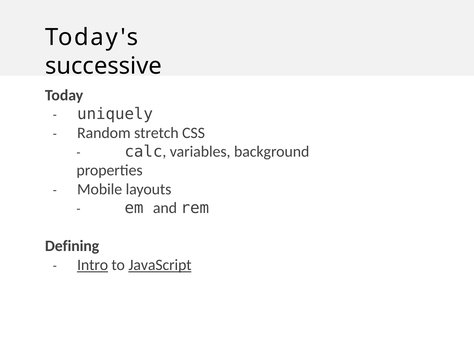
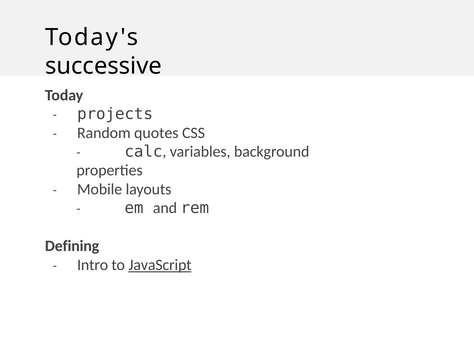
uniquely: uniquely -> projects (115, 114)
stretch: stretch -> quotes (156, 133)
Intro underline: present -> none (93, 265)
